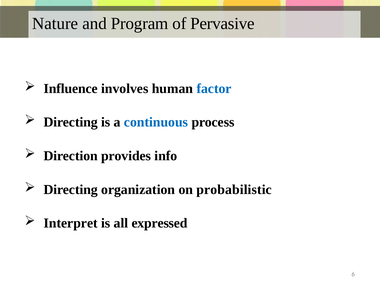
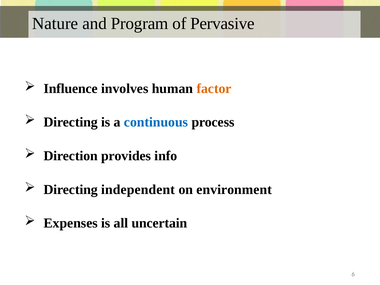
factor colour: blue -> orange (214, 89)
organization: organization -> independent (138, 189)
probabilistic: probabilistic -> environment (234, 189)
Interpret: Interpret -> Expenses (71, 223)
expressed: expressed -> uncertain (159, 223)
